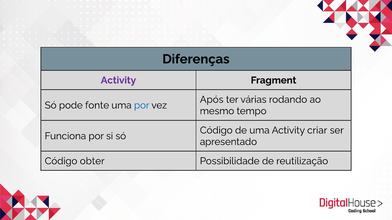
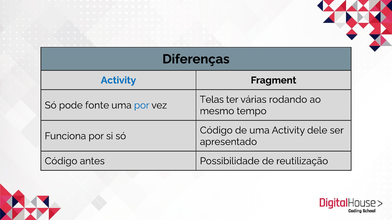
Activity colour: purple -> blue (118, 80)
Após: Após -> Telas (212, 100)
criar: criar -> dele (317, 131)
obter: obter -> antes (92, 161)
